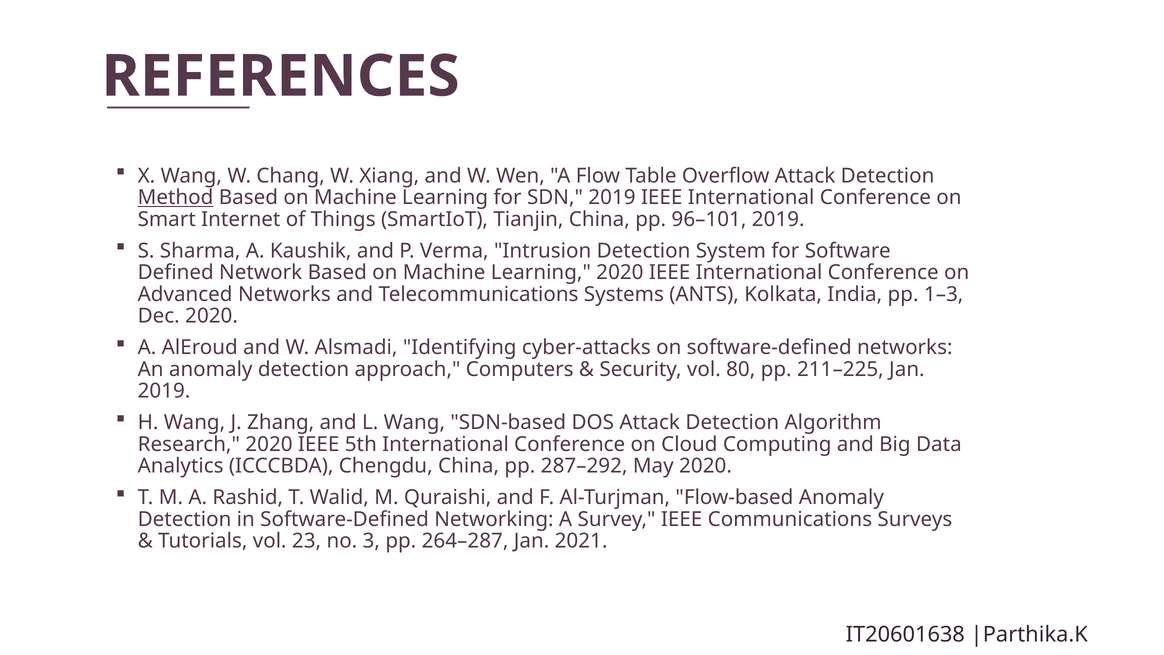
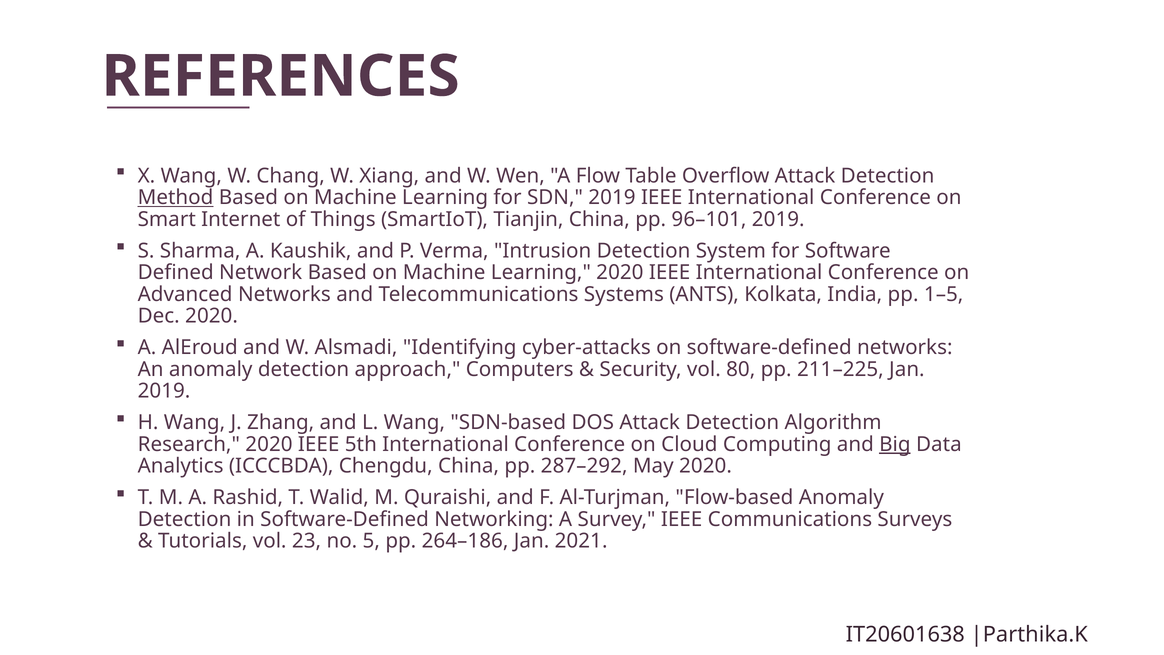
1–3: 1–3 -> 1–5 (944, 294)
Big underline: none -> present (895, 444)
3: 3 -> 5 (371, 541)
264–287: 264–287 -> 264–186 (465, 541)
